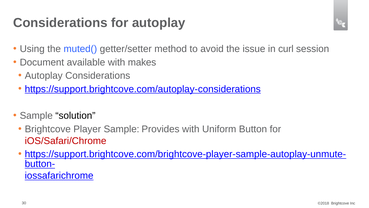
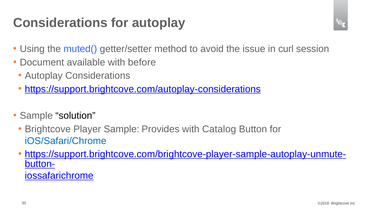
makes: makes -> before (142, 62)
Uniform: Uniform -> Catalog (219, 129)
iOS/Safari/Chrome colour: red -> blue (66, 140)
